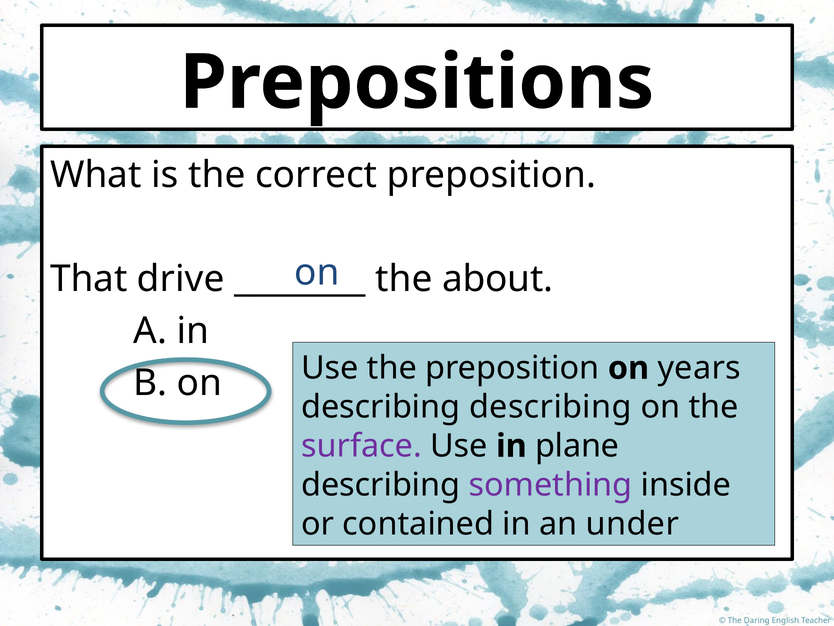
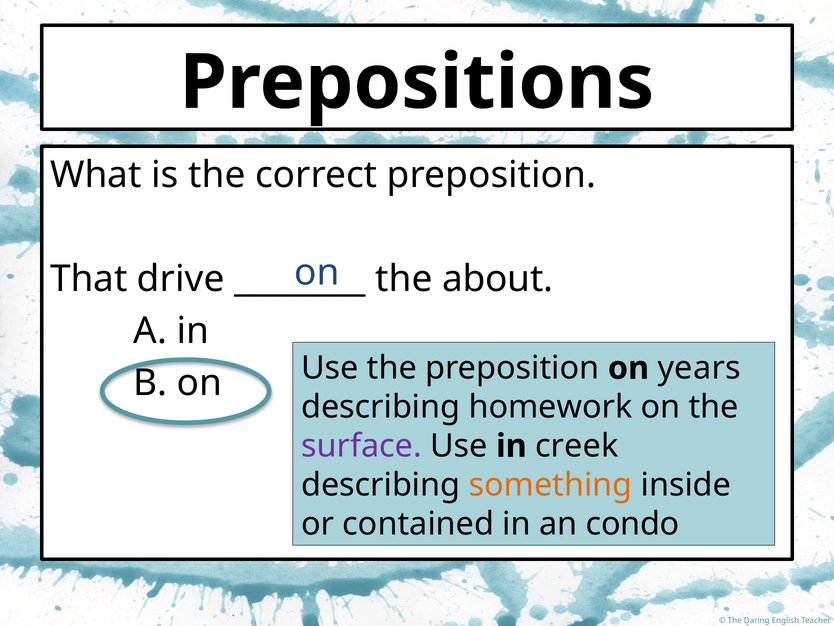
describing describing: describing -> homework (551, 407)
plane: plane -> creek (577, 446)
something colour: purple -> orange (550, 485)
under: under -> condo (633, 524)
